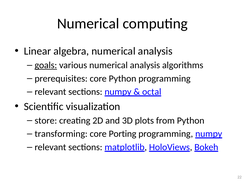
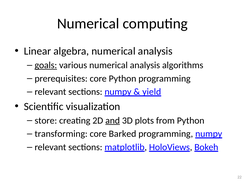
octal: octal -> yield (152, 92)
and underline: none -> present (113, 121)
Porting: Porting -> Barked (122, 134)
